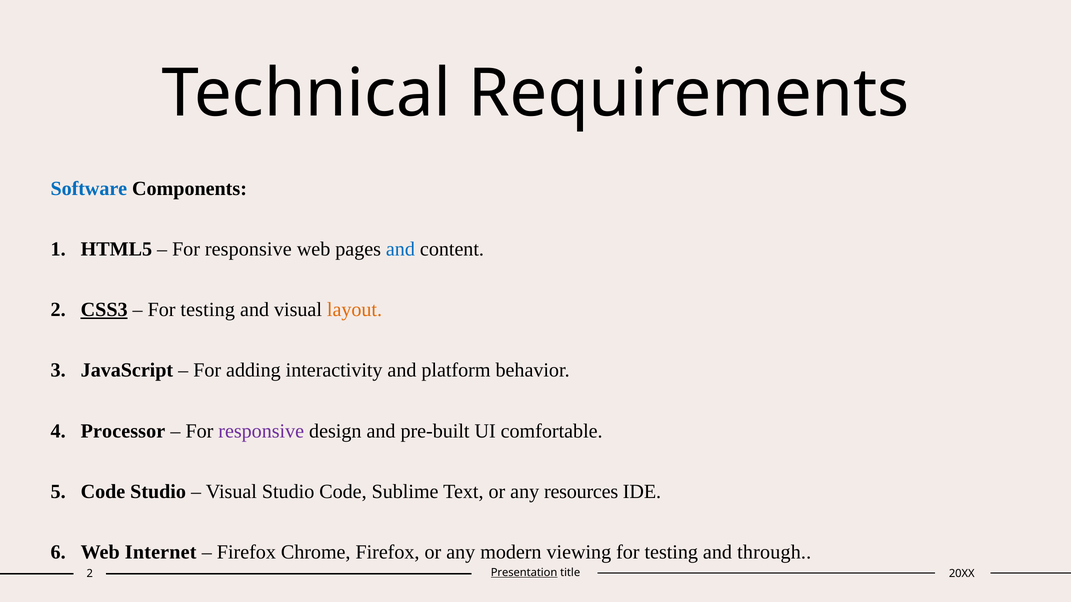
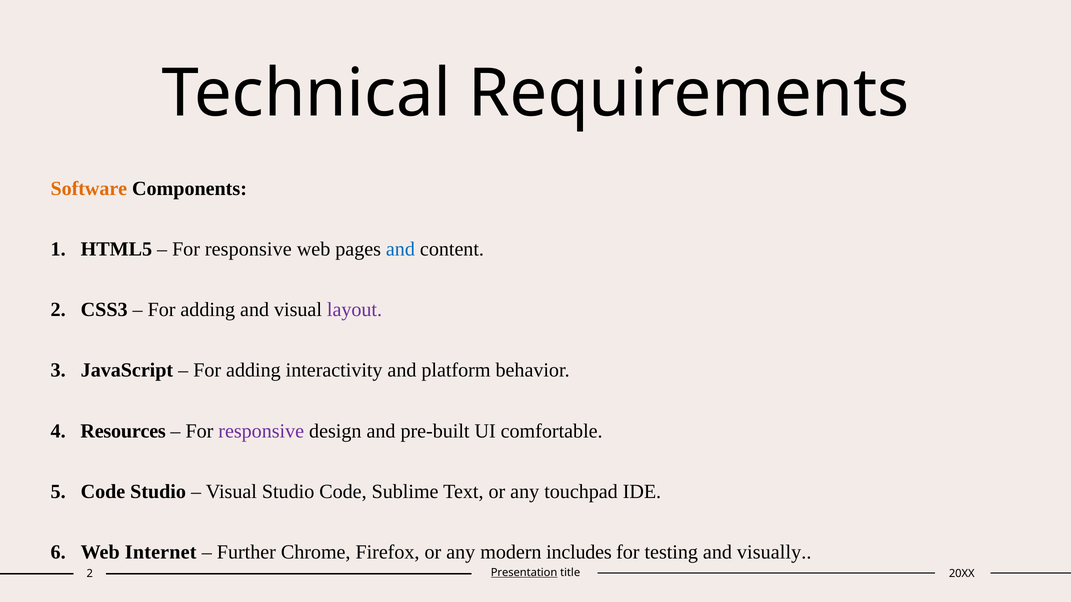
Software colour: blue -> orange (89, 189)
CSS3 underline: present -> none (104, 310)
testing: testing -> adding (208, 310)
layout colour: orange -> purple (355, 310)
Processor: Processor -> Resources (123, 431)
resources: resources -> touchpad (581, 492)
Firefox: Firefox -> Further (246, 553)
viewing: viewing -> includes (579, 553)
through: through -> visually (774, 553)
